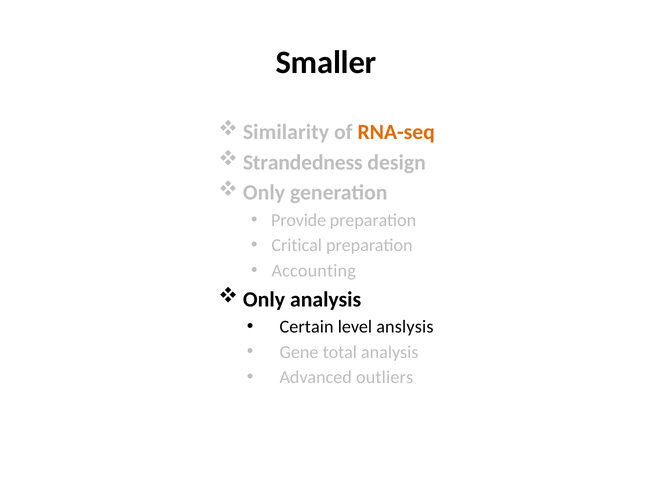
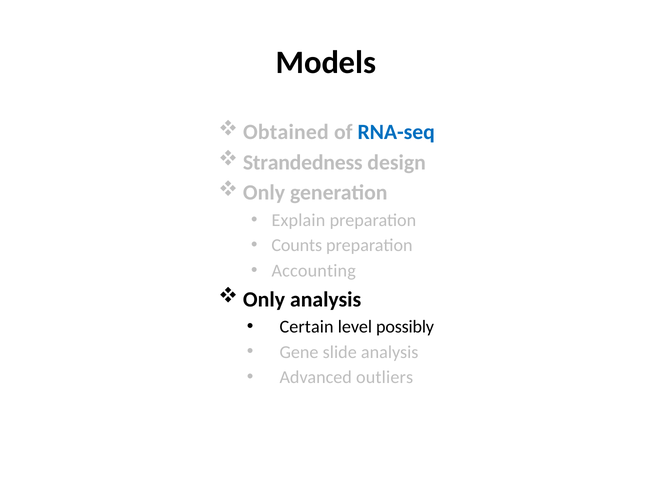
Smaller: Smaller -> Models (326, 63)
Similarity: Similarity -> Obtained (286, 132)
RNA-seq colour: orange -> blue (396, 132)
Provide: Provide -> Explain (298, 220)
Critical: Critical -> Counts (297, 245)
anslysis: anslysis -> possibly (405, 327)
total: total -> slide (340, 352)
